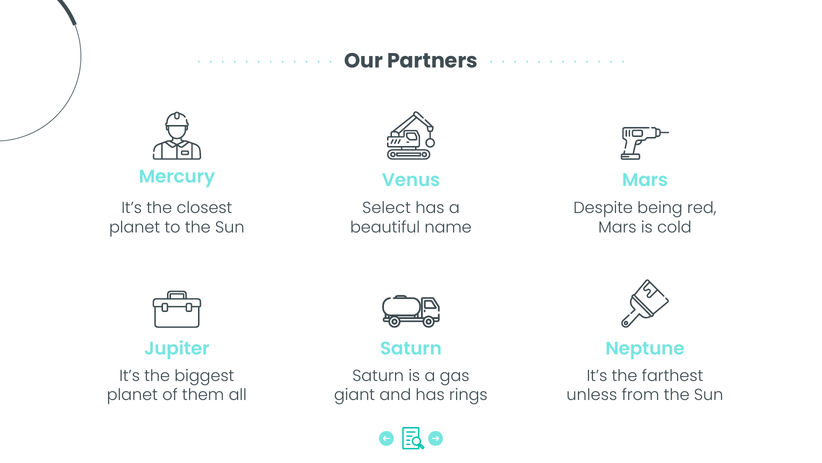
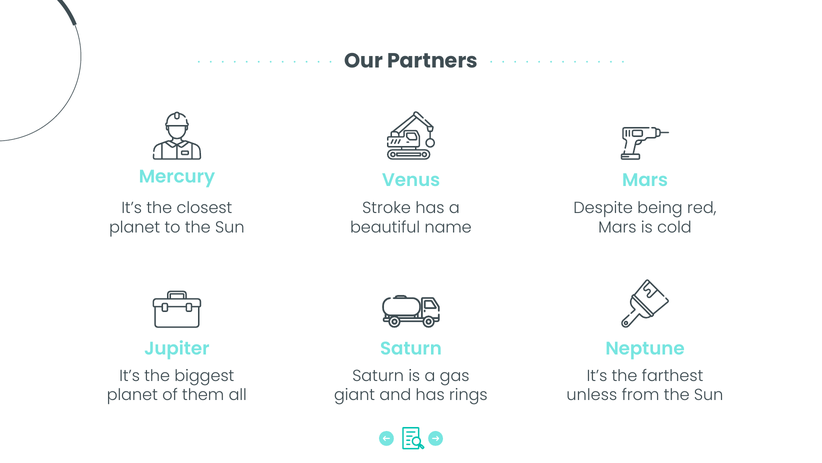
Select: Select -> Stroke (387, 208)
